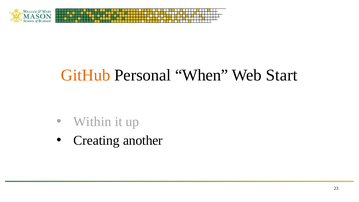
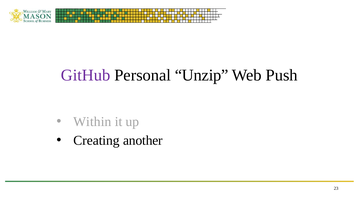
GitHub colour: orange -> purple (86, 75)
When: When -> Unzip (202, 75)
Start: Start -> Push (282, 75)
